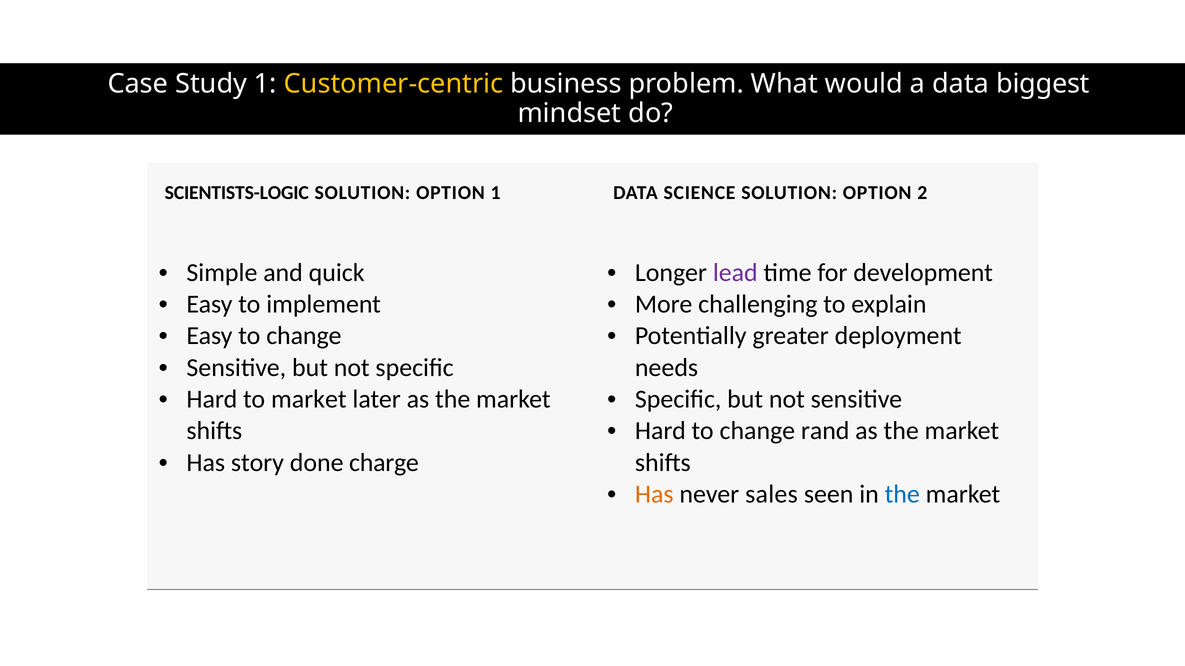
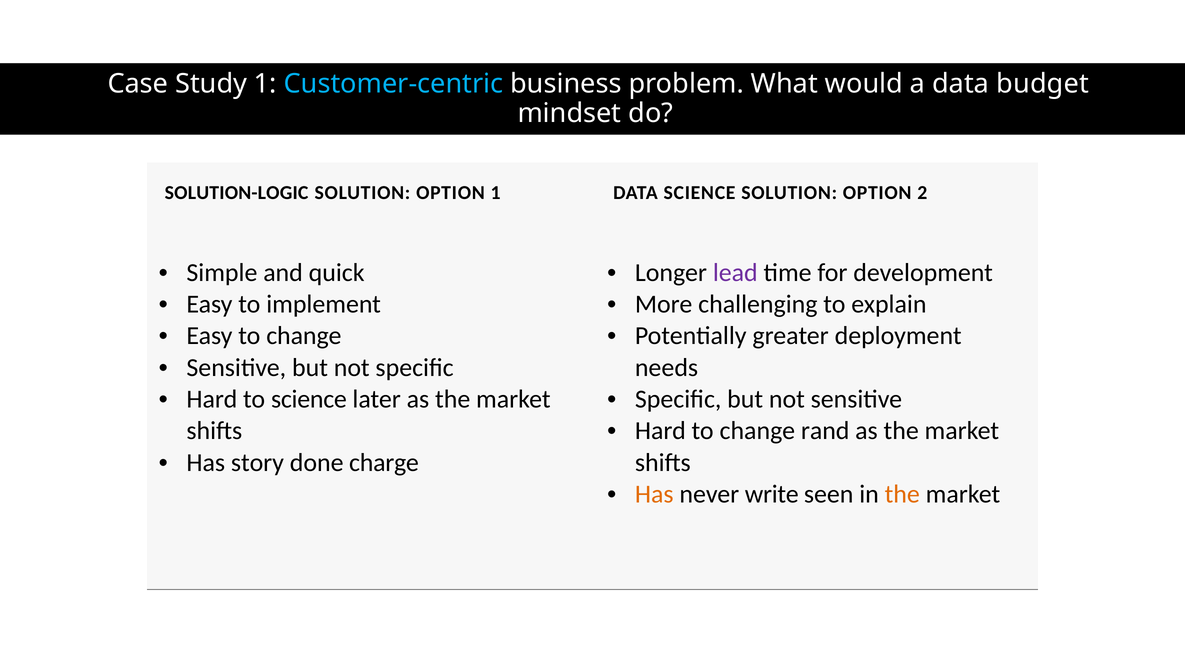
Customer-centric colour: yellow -> light blue (394, 84)
biggest: biggest -> budget (1043, 84)
SCIENTISTS-LOGIC: SCIENTISTS-LOGIC -> SOLUTION-LOGIC (237, 193)
to market: market -> science (309, 400)
sales: sales -> write (772, 495)
the colour: blue -> orange (902, 495)
